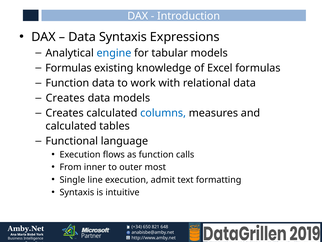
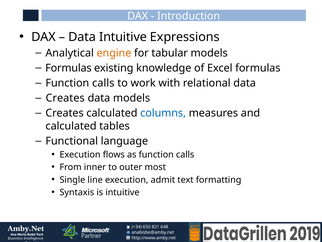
Data Syntaxis: Syntaxis -> Intuitive (123, 37)
engine colour: blue -> orange (114, 53)
data: data -> calls (103, 83)
